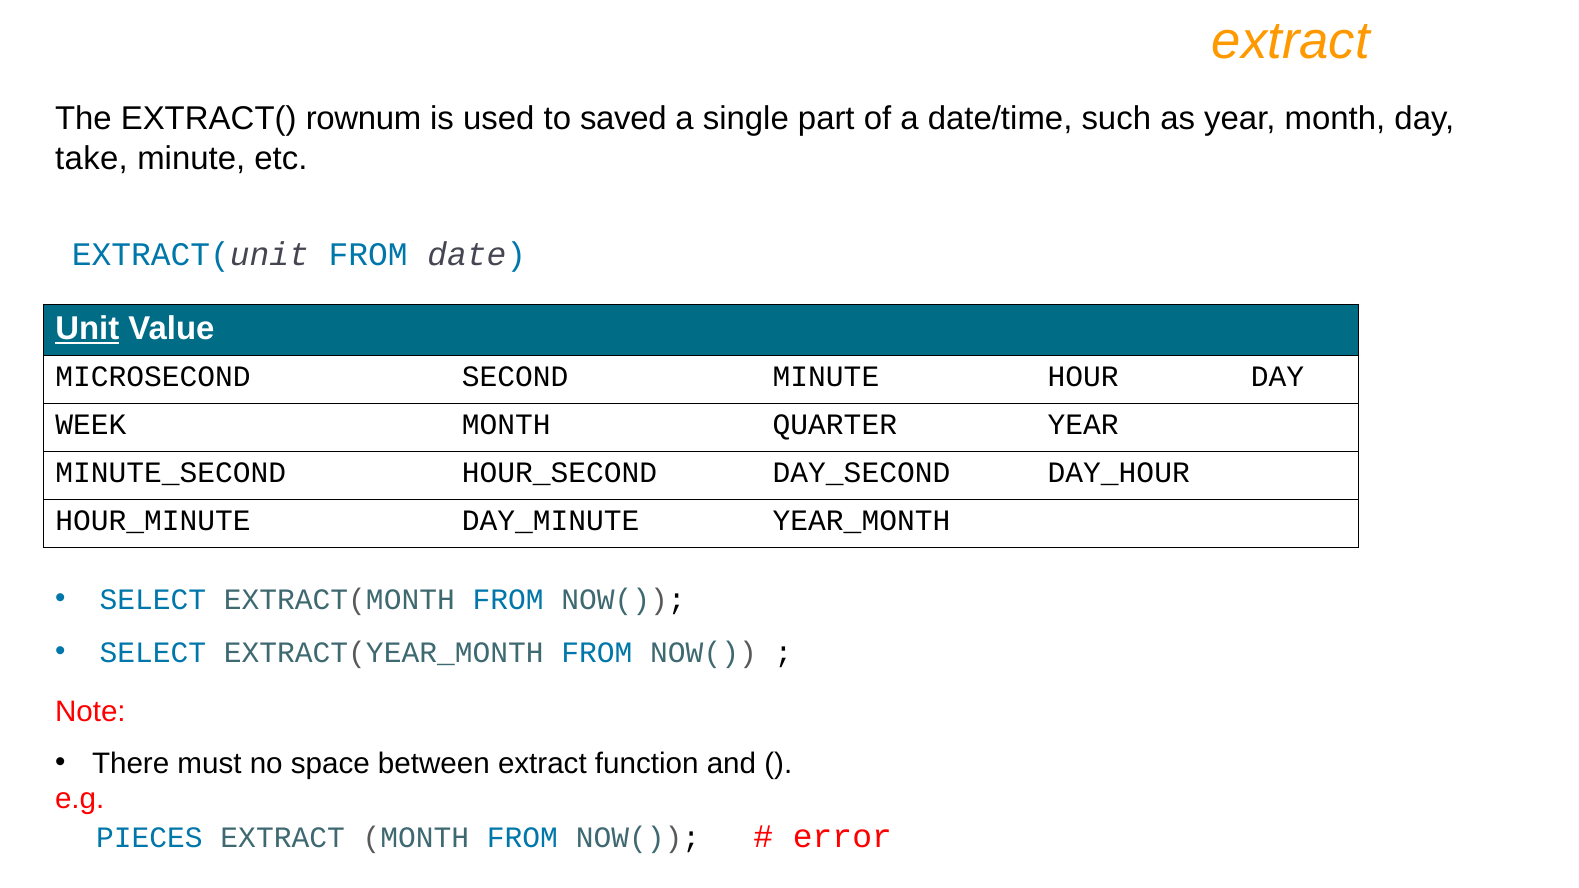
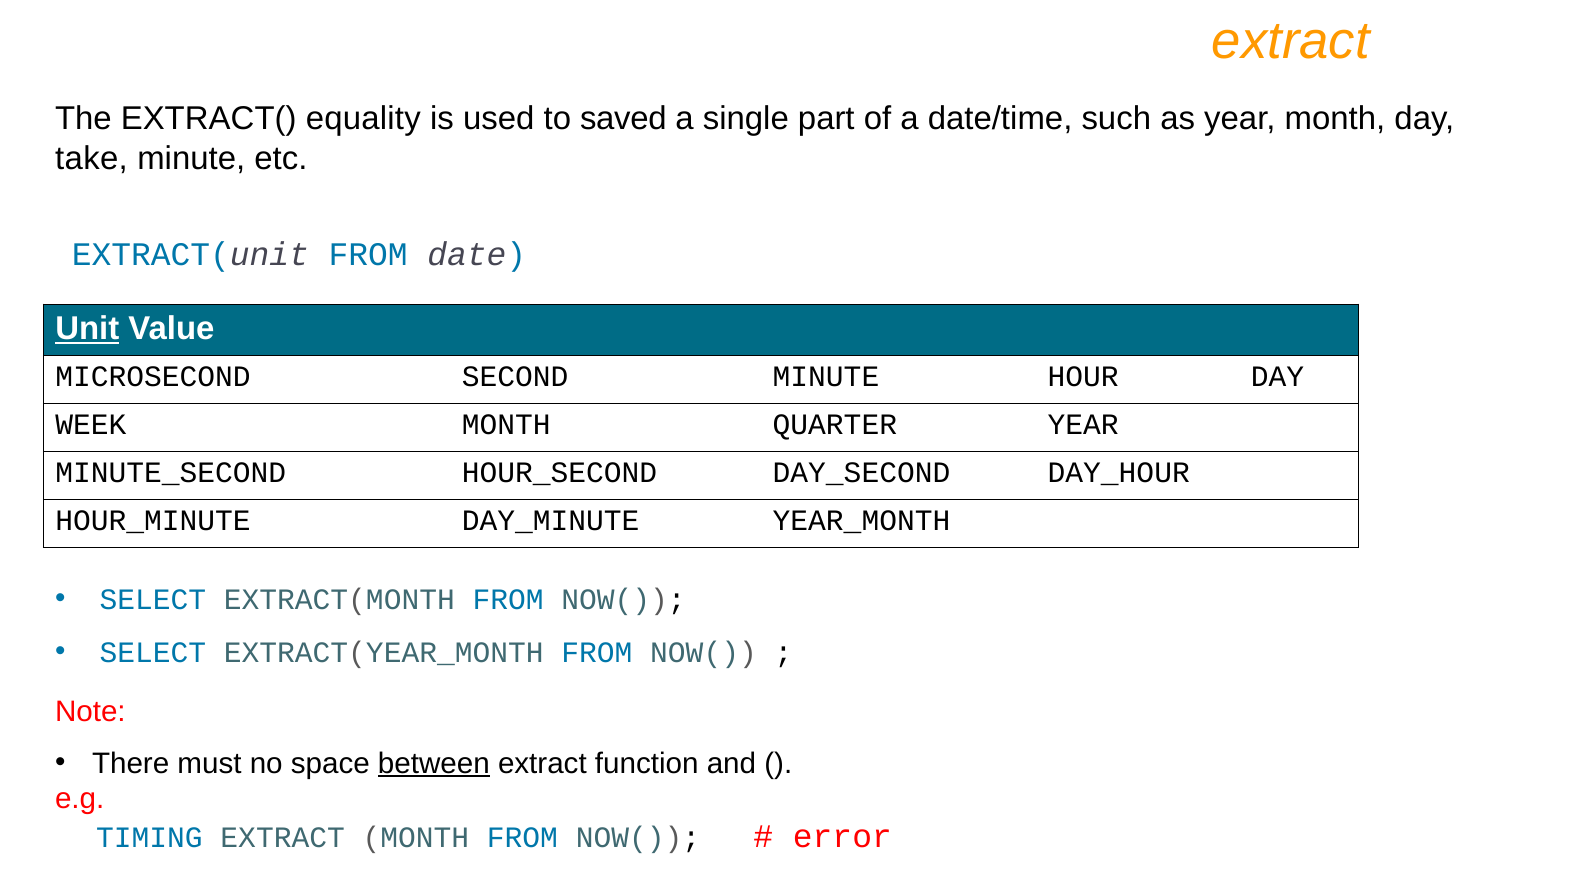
rownum: rownum -> equality (363, 119)
between underline: none -> present (434, 764)
PIECES: PIECES -> TIMING (149, 838)
